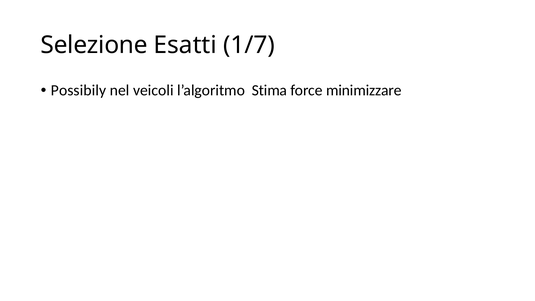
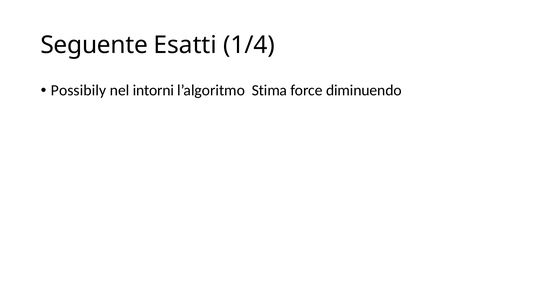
Selezione: Selezione -> Seguente (94, 45)
1/7: 1/7 -> 1/4 (249, 45)
veicoli: veicoli -> intorni (153, 90)
minimizzare: minimizzare -> diminuendo (364, 90)
